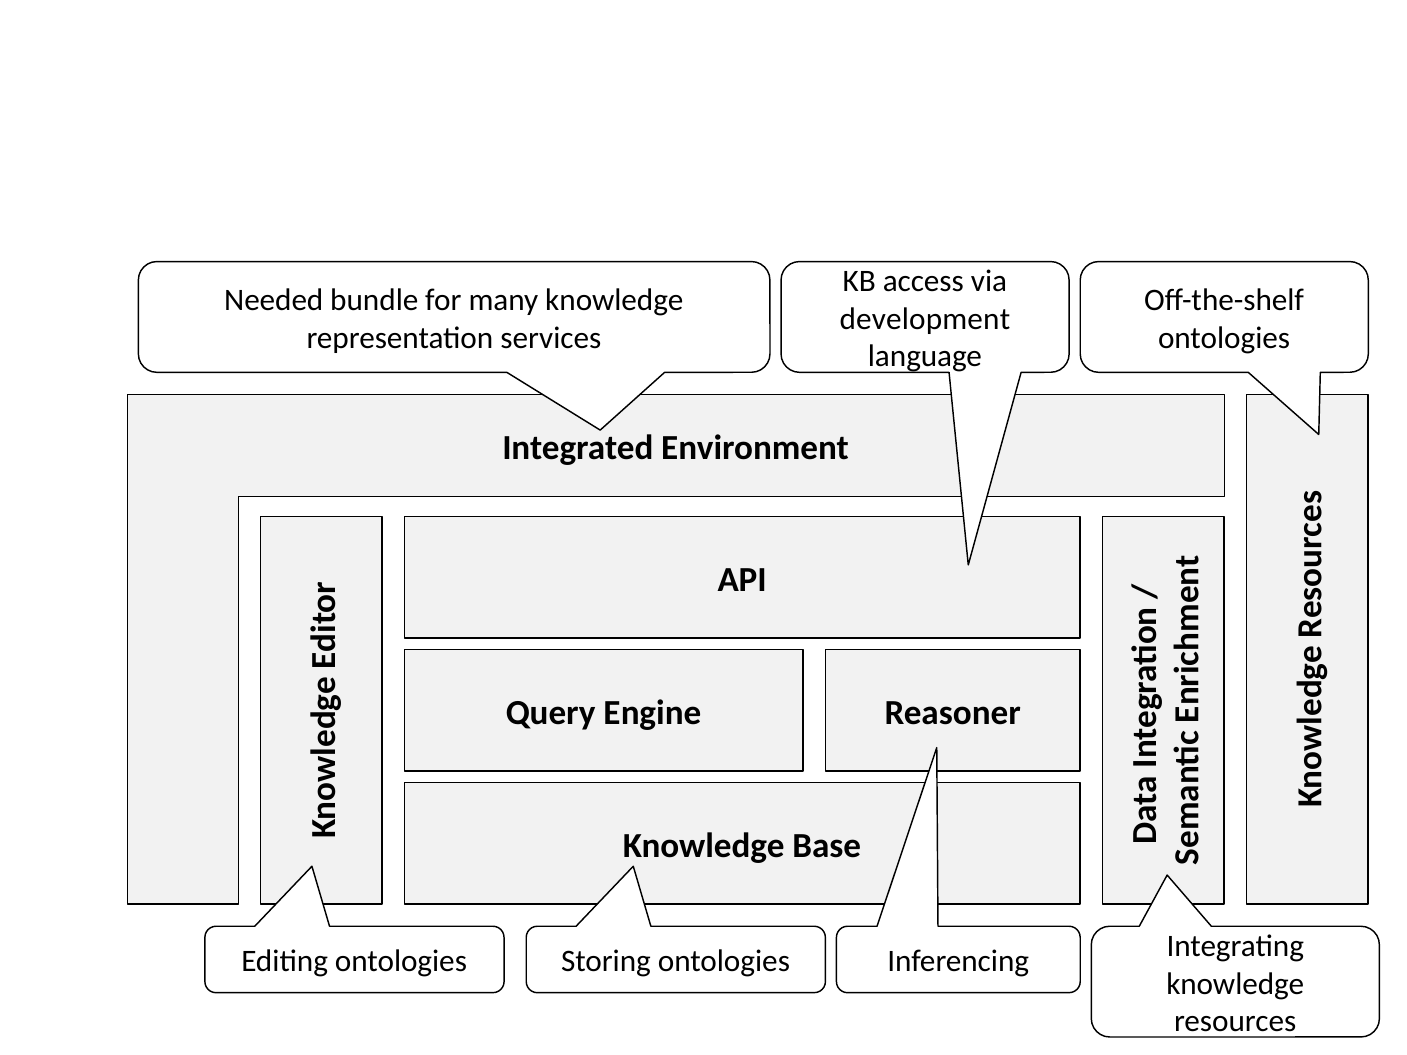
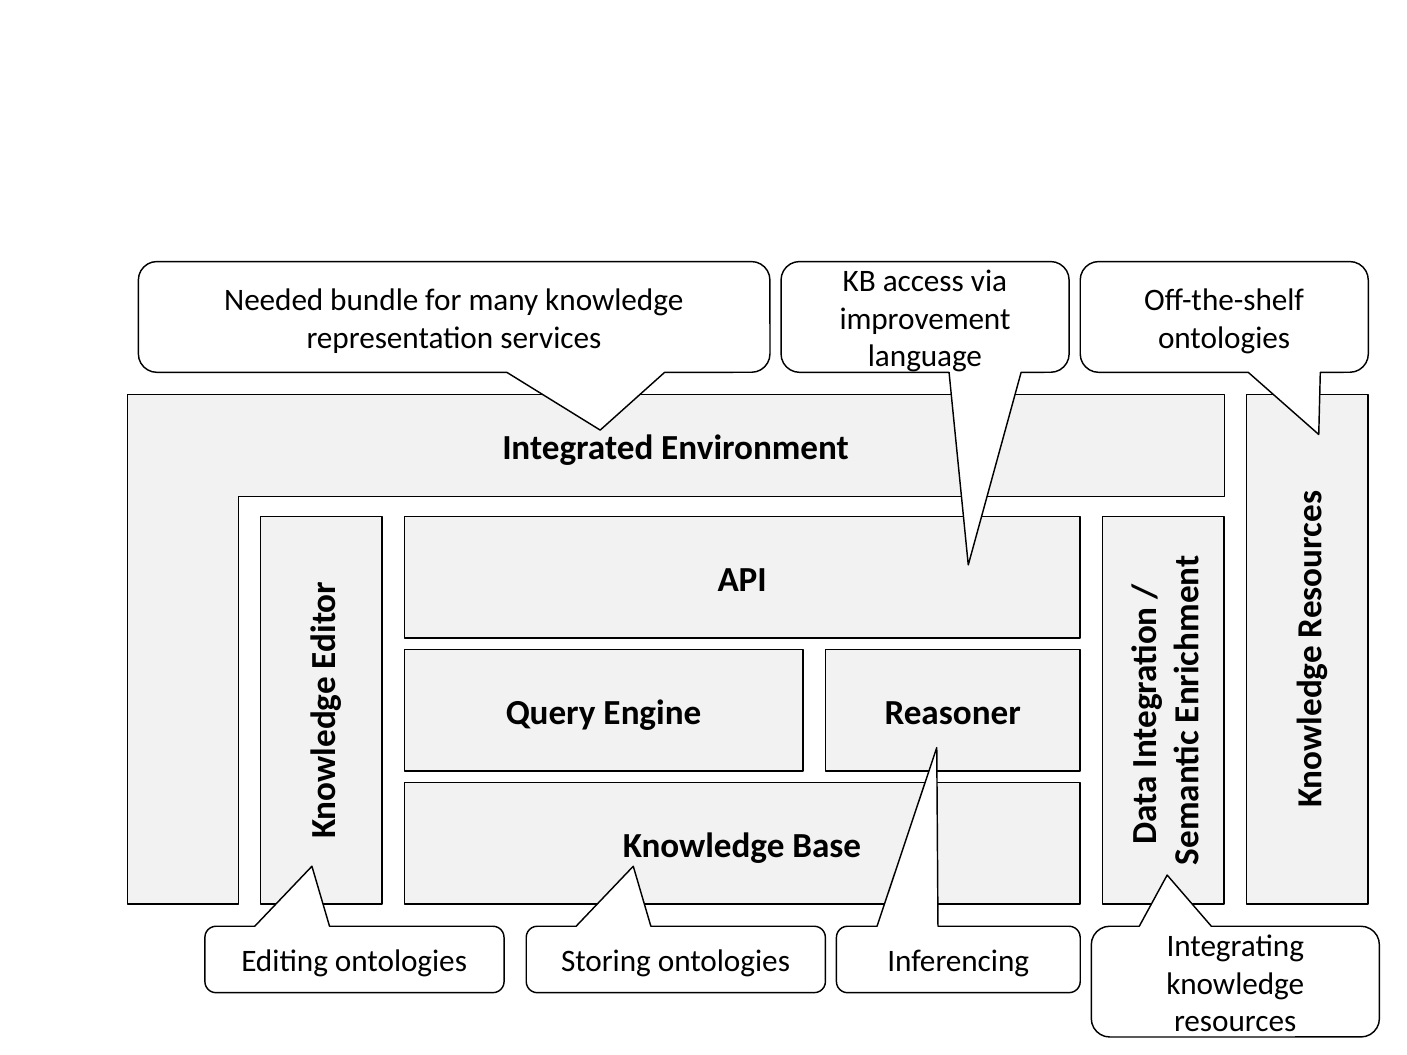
development: development -> improvement (925, 319)
